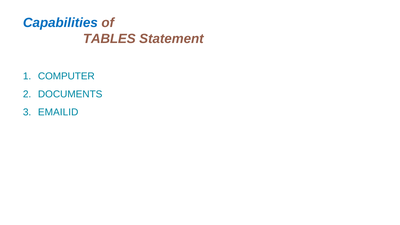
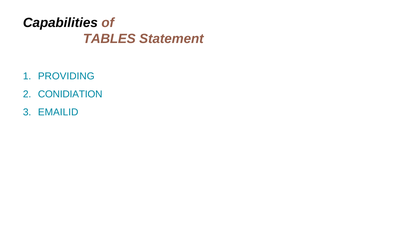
Capabilities colour: blue -> black (60, 23)
COMPUTER: COMPUTER -> PROVIDING (66, 76)
DOCUMENTS: DOCUMENTS -> CONIDIATION (70, 94)
